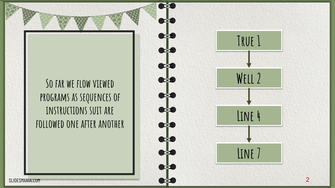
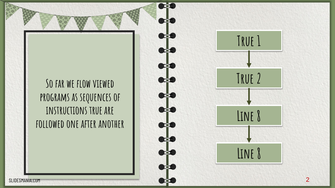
Well: Well -> True (245, 79)
instructions suit: suit -> true (96, 111)
4: 4 -> 8 (259, 117)
7: 7 -> 8 (259, 154)
